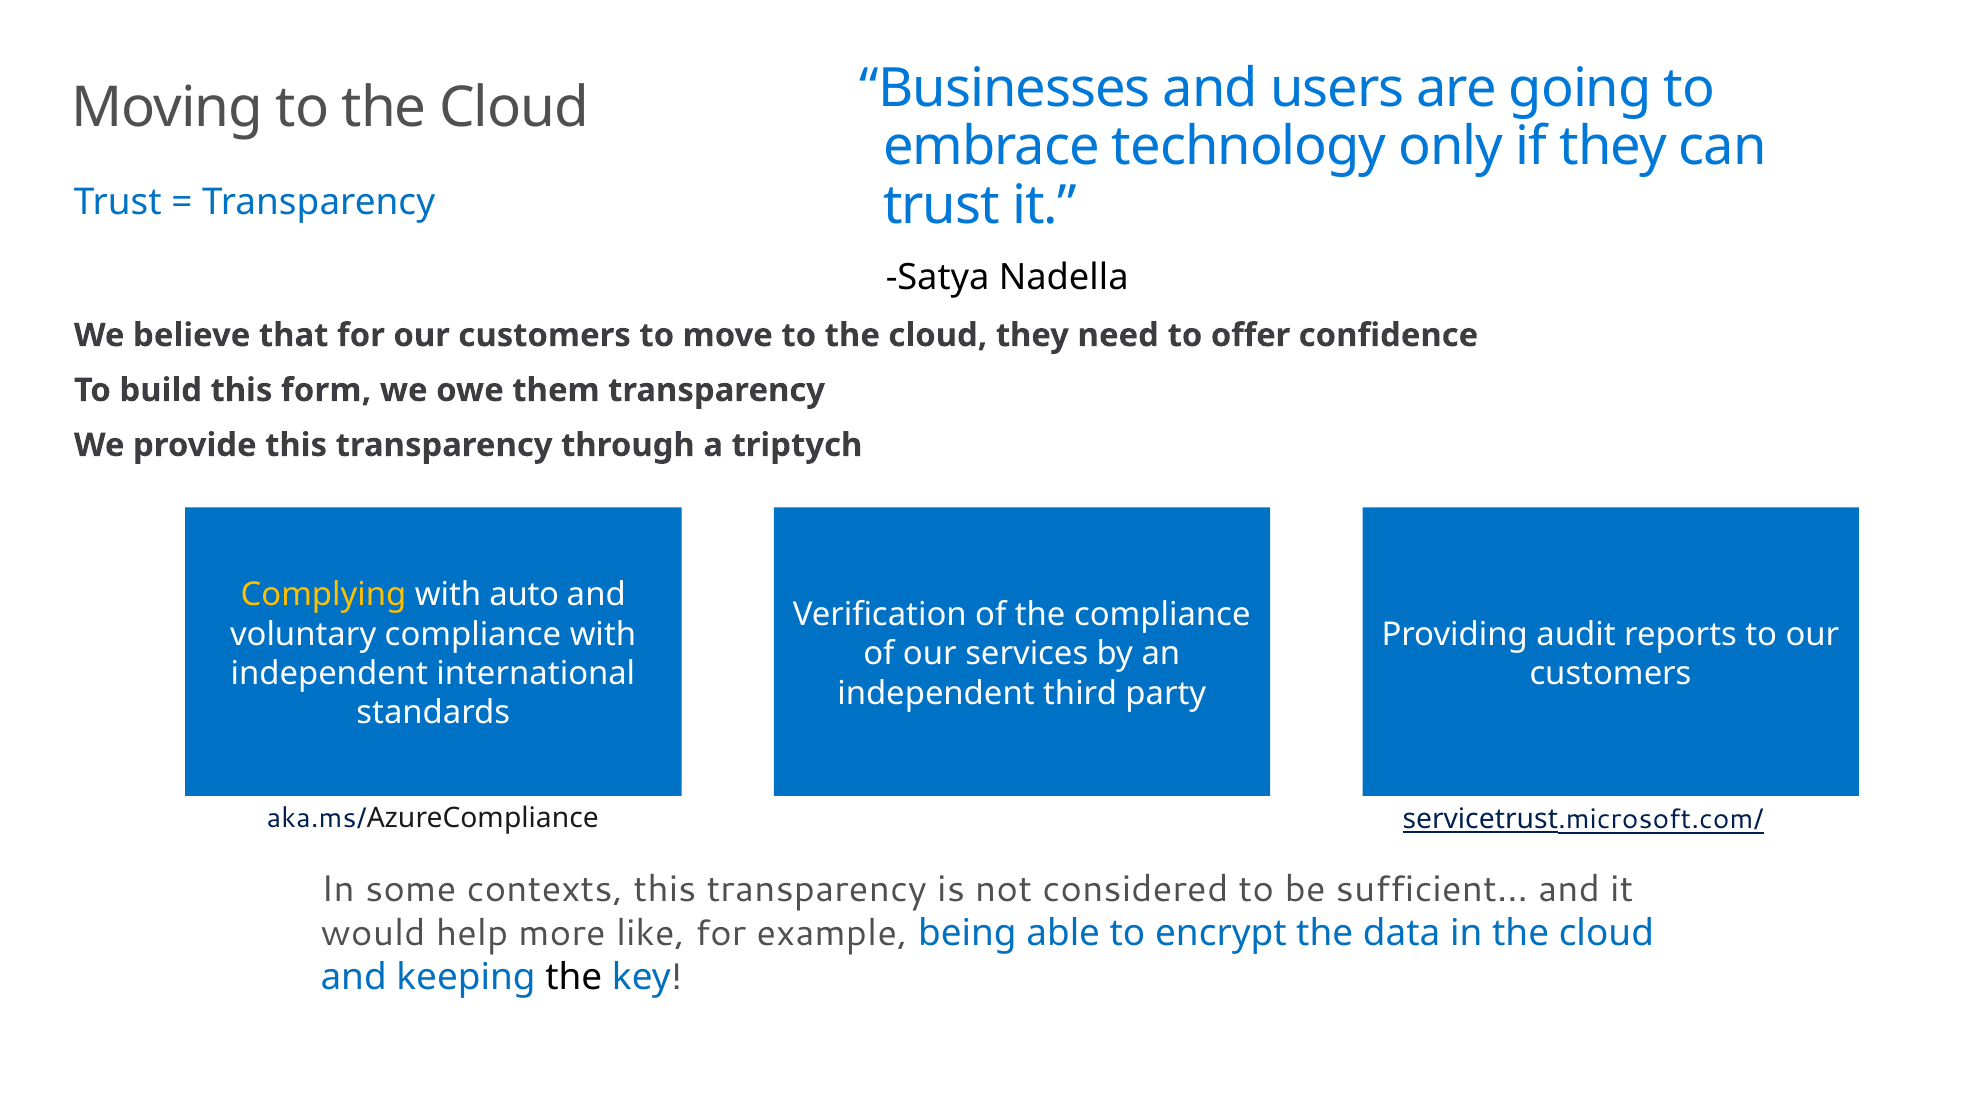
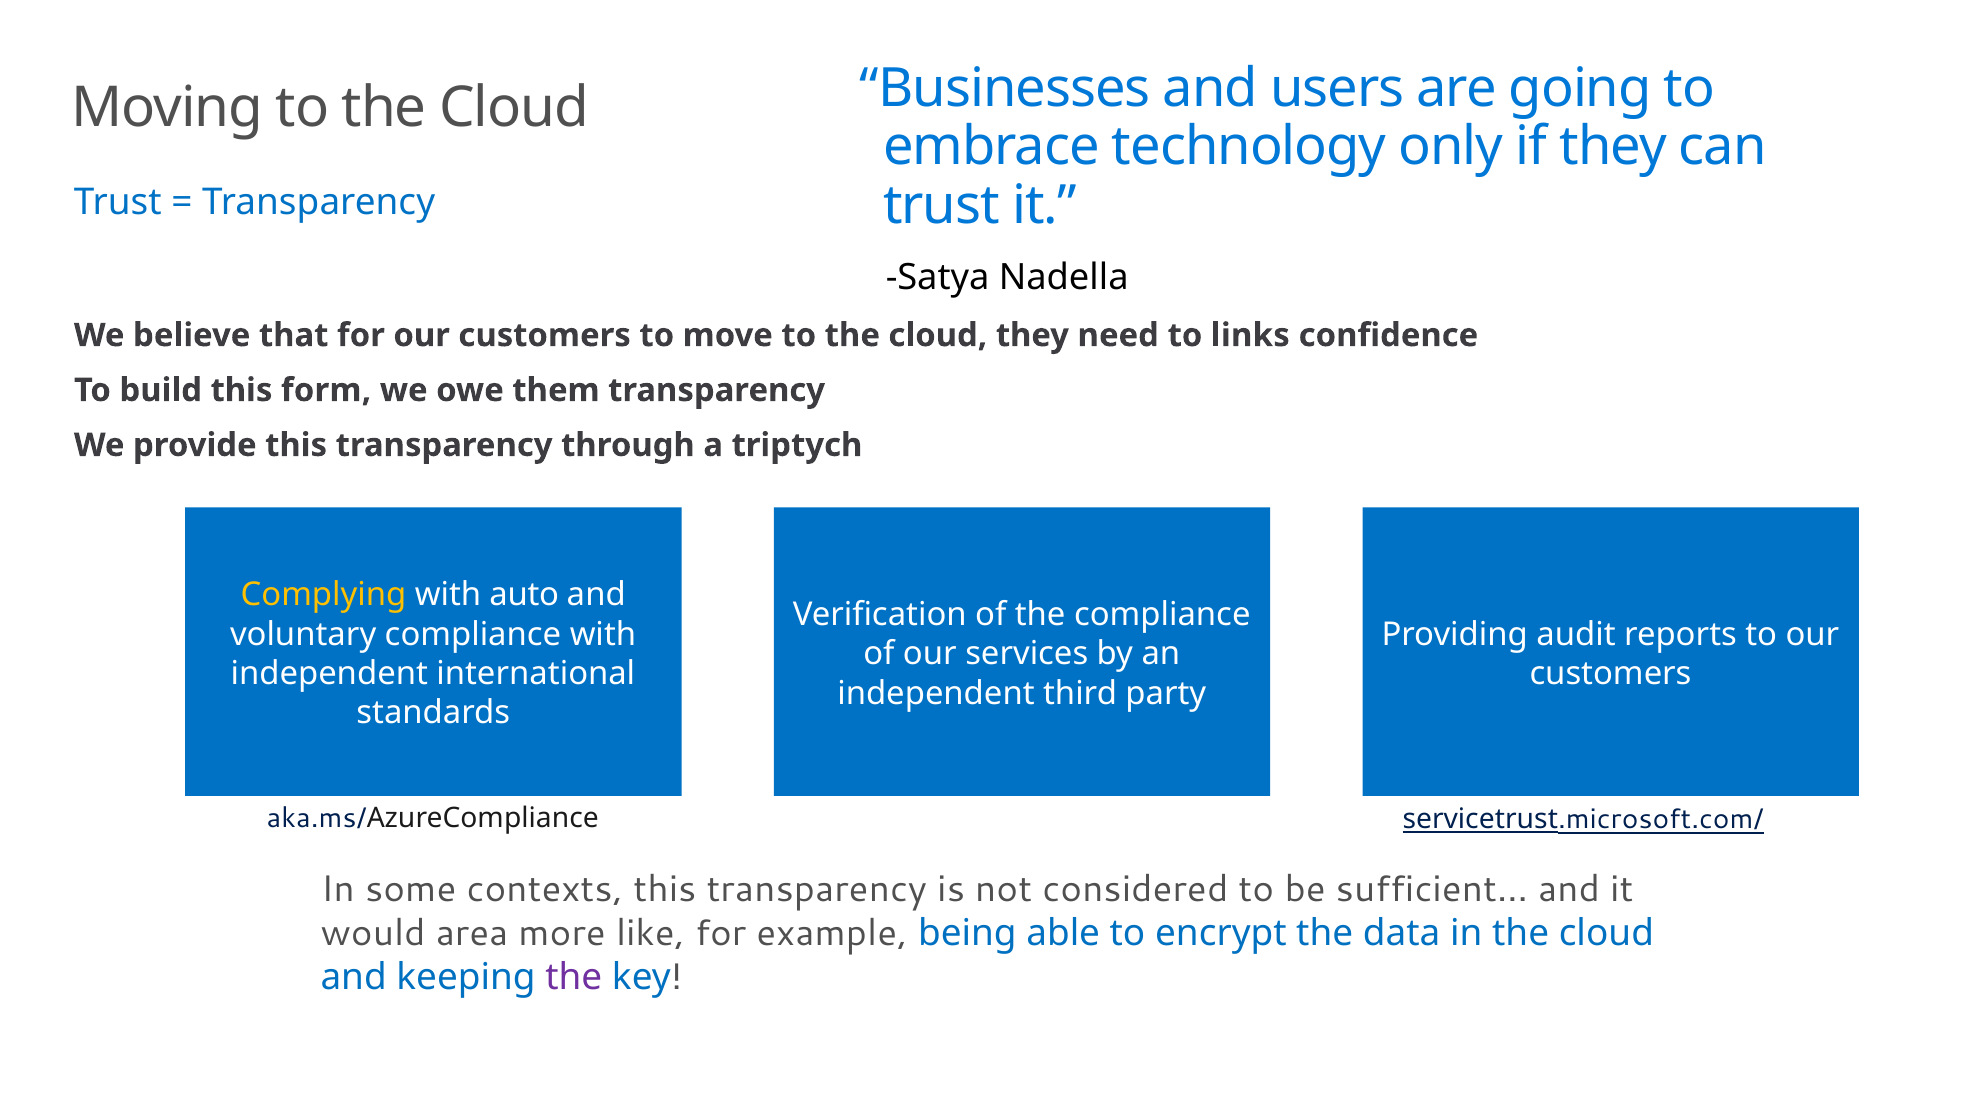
offer: offer -> links (1250, 336)
help: help -> area (472, 934)
the colour: black -> purple (574, 978)
